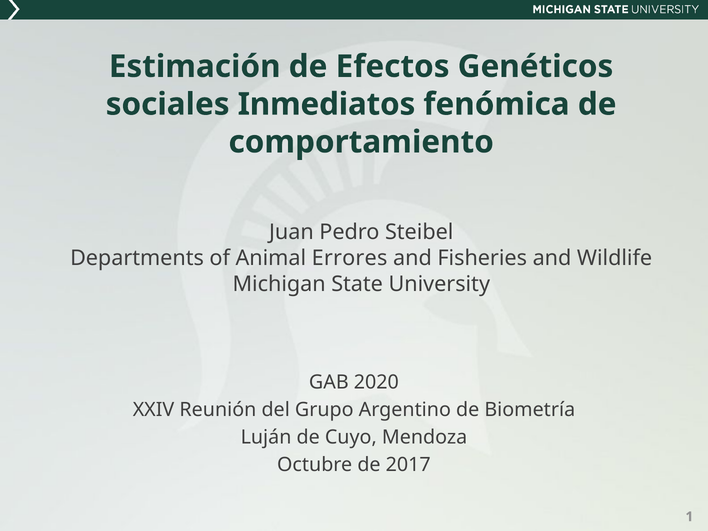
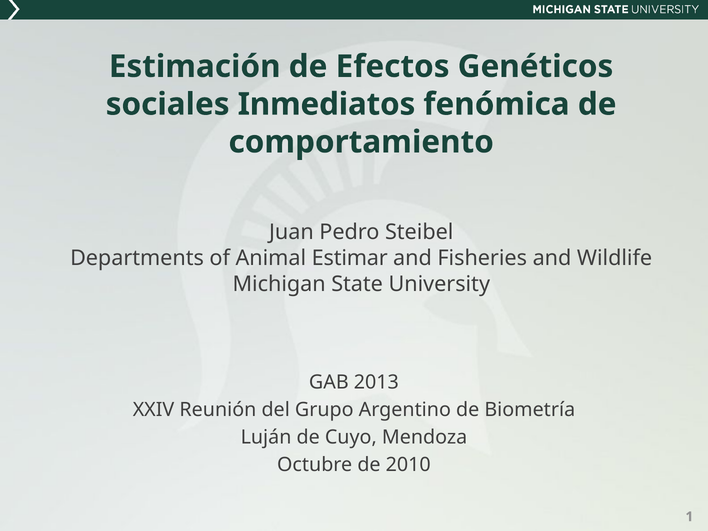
Errores: Errores -> Estimar (350, 258)
2020: 2020 -> 2013 (376, 382)
2017: 2017 -> 2010 (408, 465)
